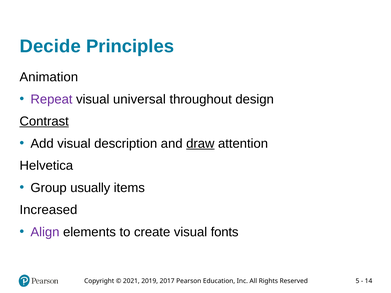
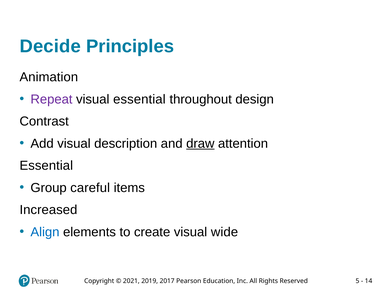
visual universal: universal -> essential (139, 99)
Contrast underline: present -> none (44, 121)
Helvetica: Helvetica -> Essential (46, 166)
usually: usually -> careful (90, 188)
Align colour: purple -> blue (45, 232)
fonts: fonts -> wide (224, 232)
